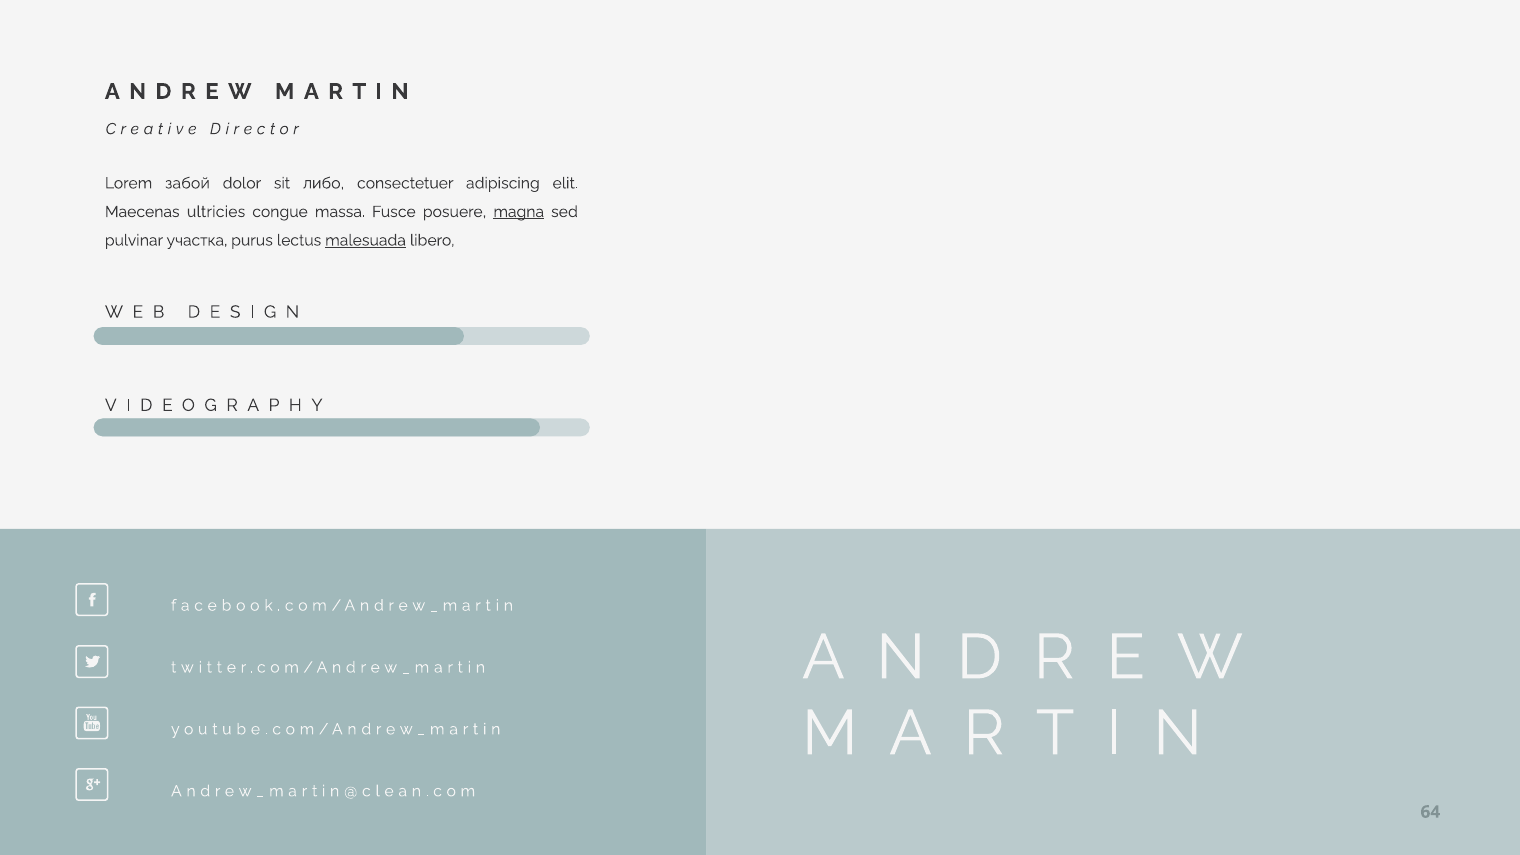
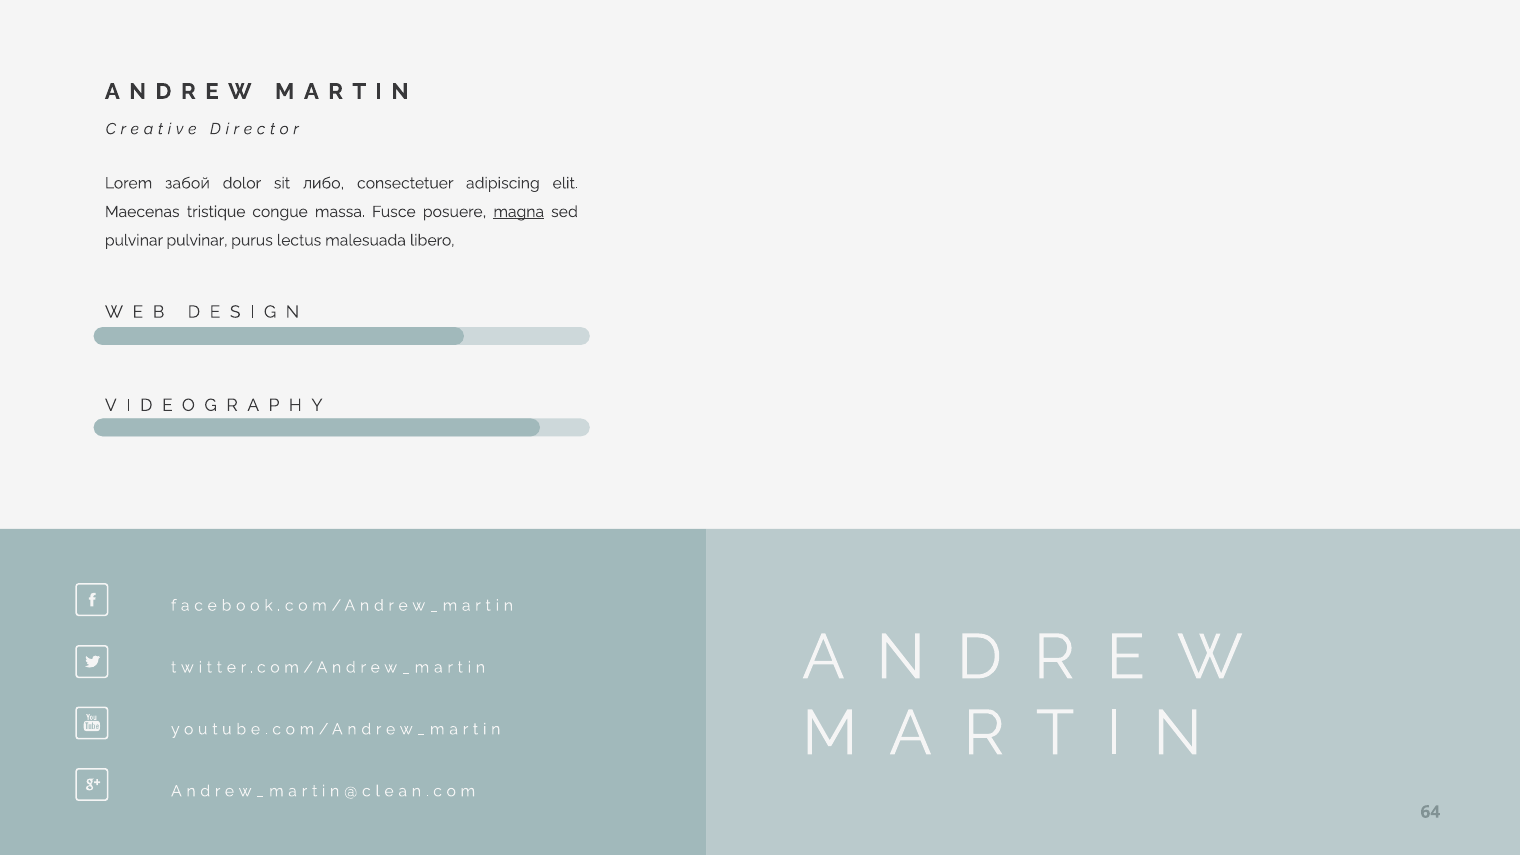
ultricies: ultricies -> tristique (216, 212)
pulvinar участка: участка -> pulvinar (197, 240)
malesuada underline: present -> none (366, 240)
